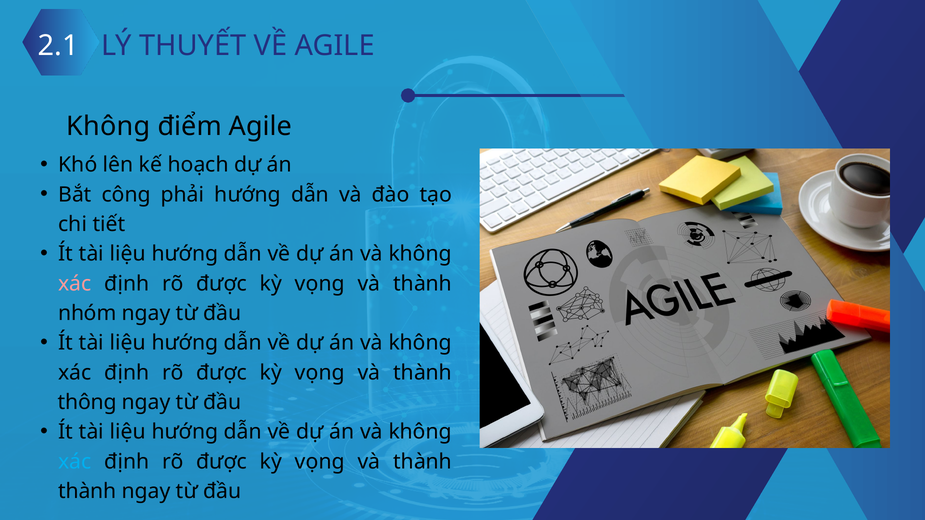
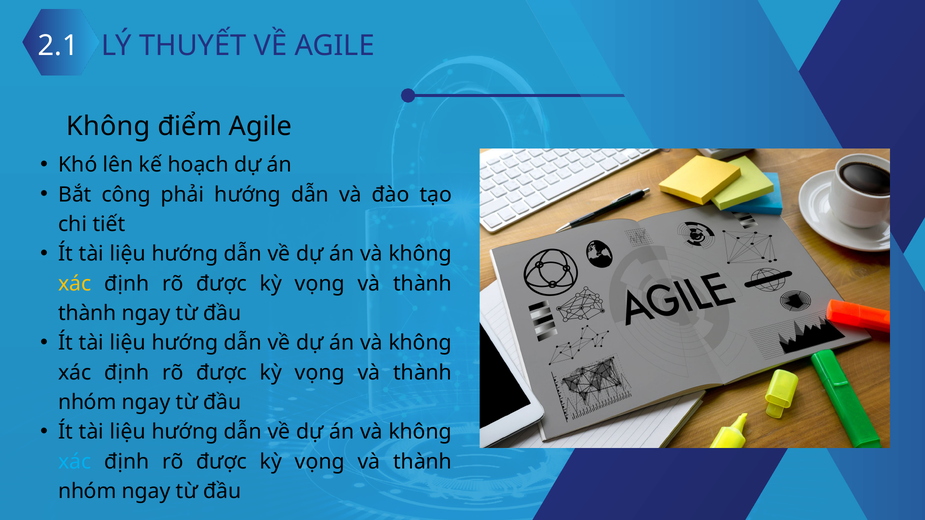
xác colour: pink -> yellow (75, 284)
nhóm: nhóm -> thành (87, 313)
thông: thông -> nhóm (87, 402)
thành: thành -> nhóm (87, 492)
